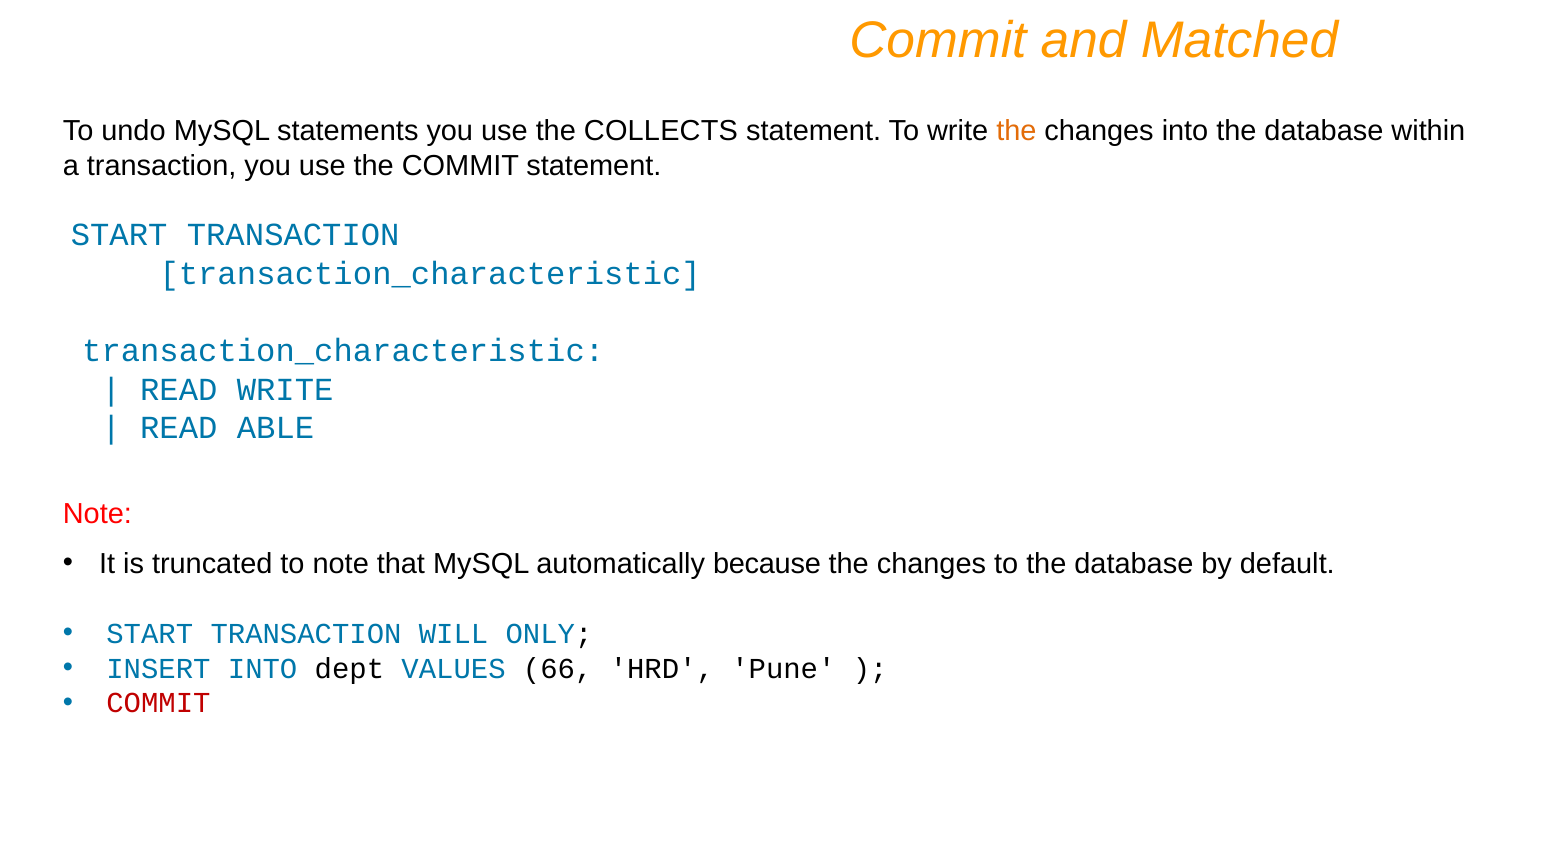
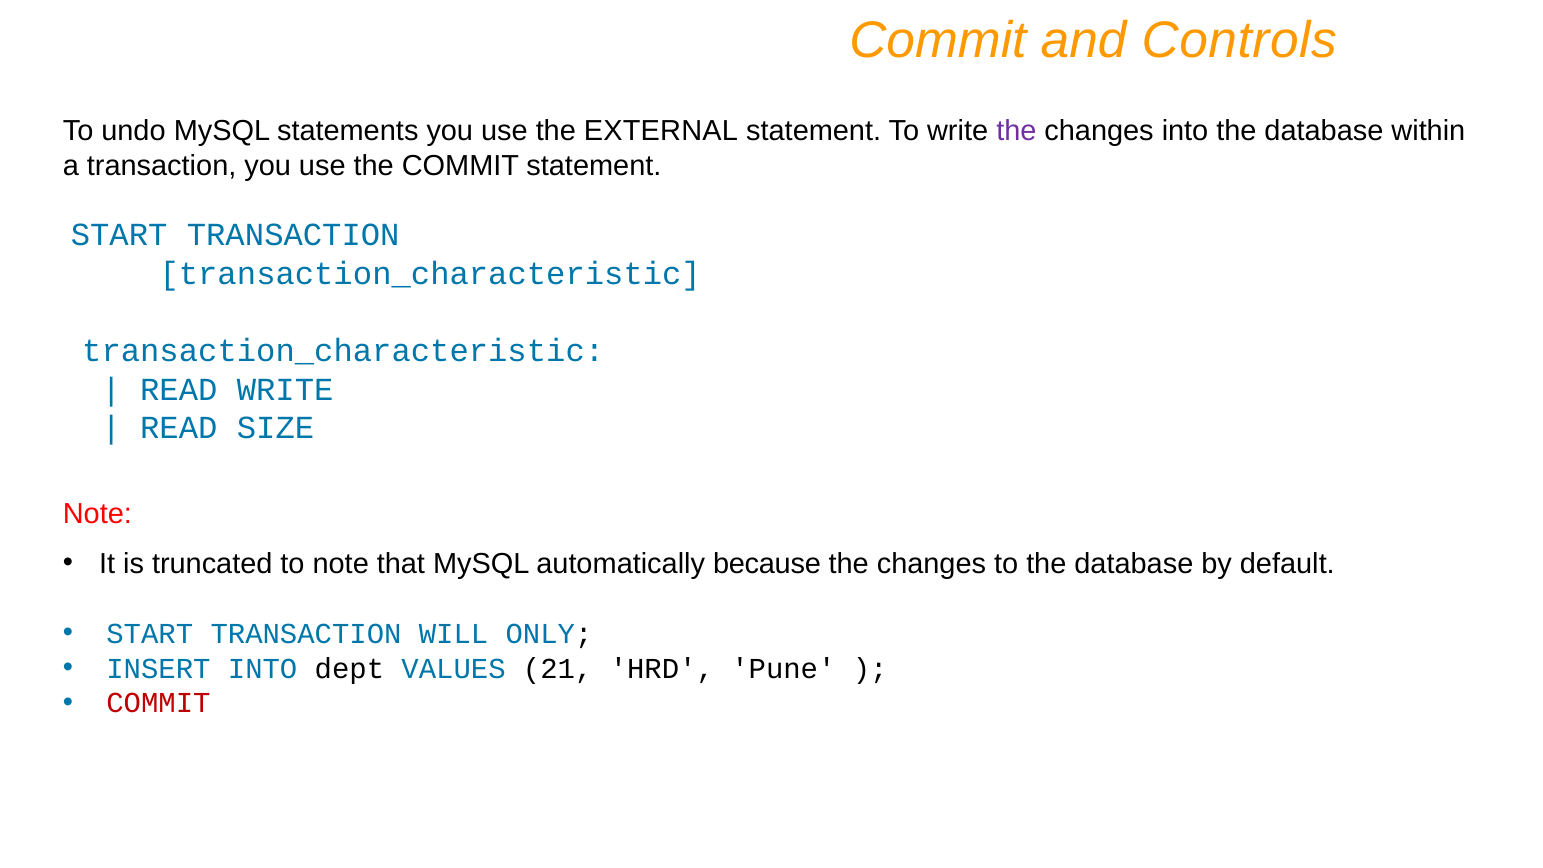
Matched: Matched -> Controls (1239, 40)
COLLECTS: COLLECTS -> EXTERNAL (661, 131)
the colour: orange -> purple (1016, 131)
ABLE: ABLE -> SIZE (276, 428)
66: 66 -> 21 (558, 668)
